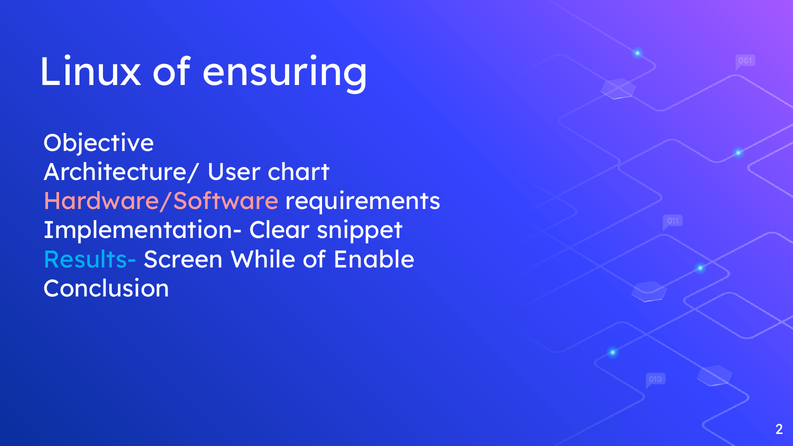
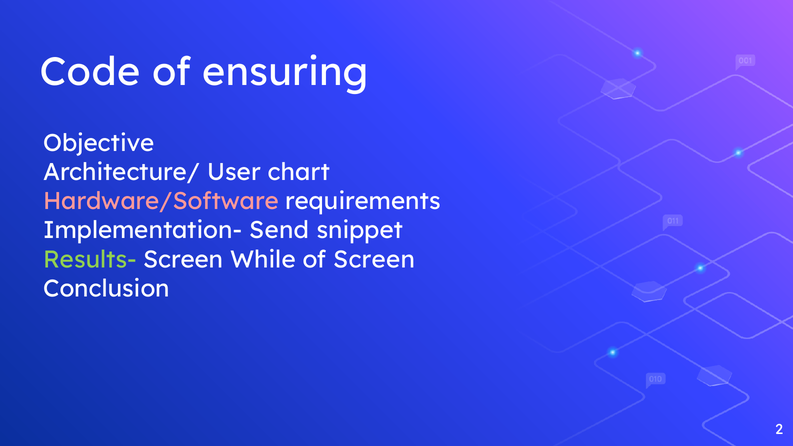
Linux: Linux -> Code (90, 72)
Clear: Clear -> Send (279, 230)
Results- colour: light blue -> light green (90, 260)
of Enable: Enable -> Screen (374, 260)
